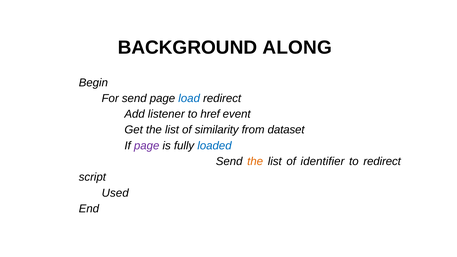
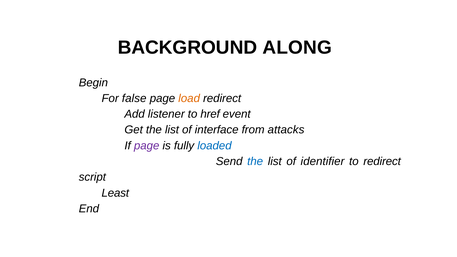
For send: send -> false (134, 98)
load colour: blue -> orange (189, 98)
similarity: similarity -> interface (217, 130)
dataset: dataset -> attacks (286, 130)
the colour: orange -> blue (255, 161)
Used: Used -> Least (115, 193)
